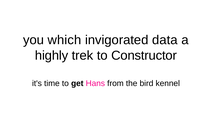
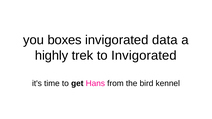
which: which -> boxes (65, 40)
to Constructor: Constructor -> Invigorated (144, 56)
